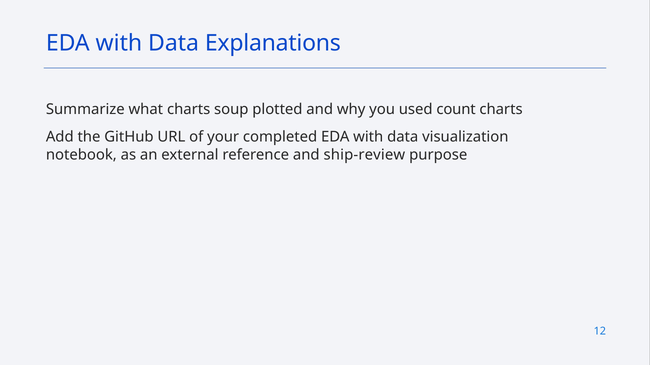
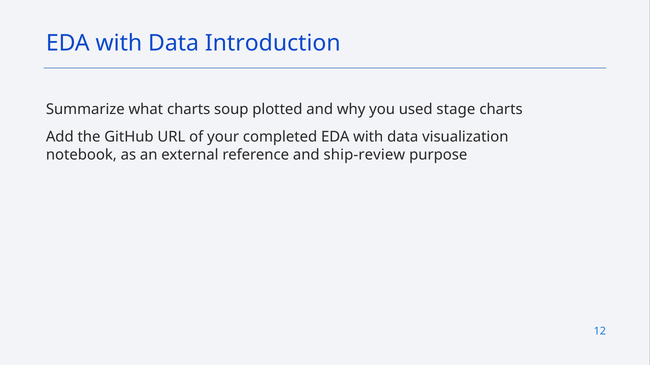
Explanations: Explanations -> Introduction (273, 43)
count: count -> stage (456, 110)
